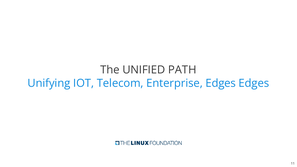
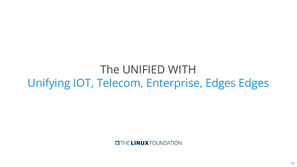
PATH: PATH -> WITH (182, 70)
